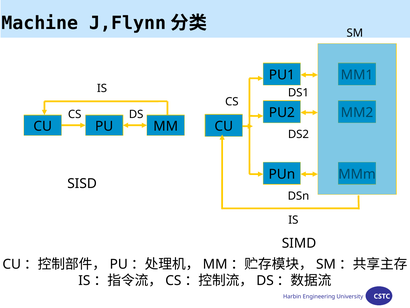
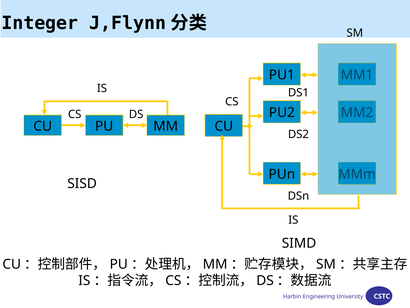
Machine: Machine -> Integer (40, 23)
